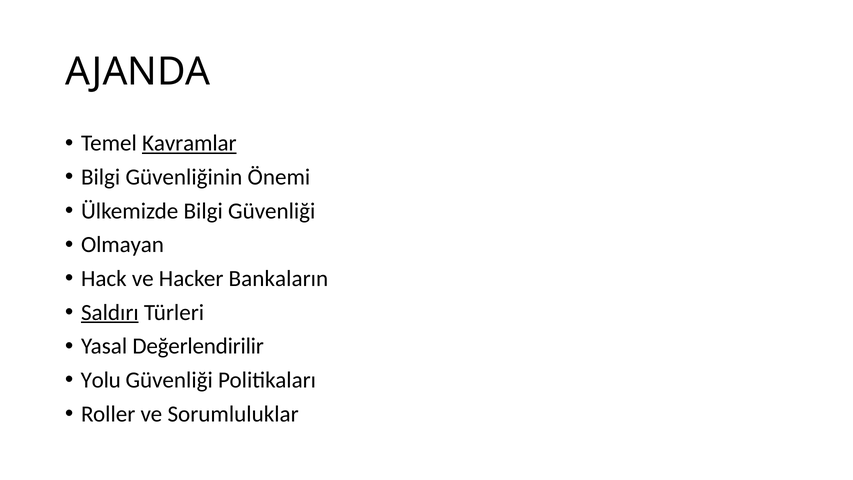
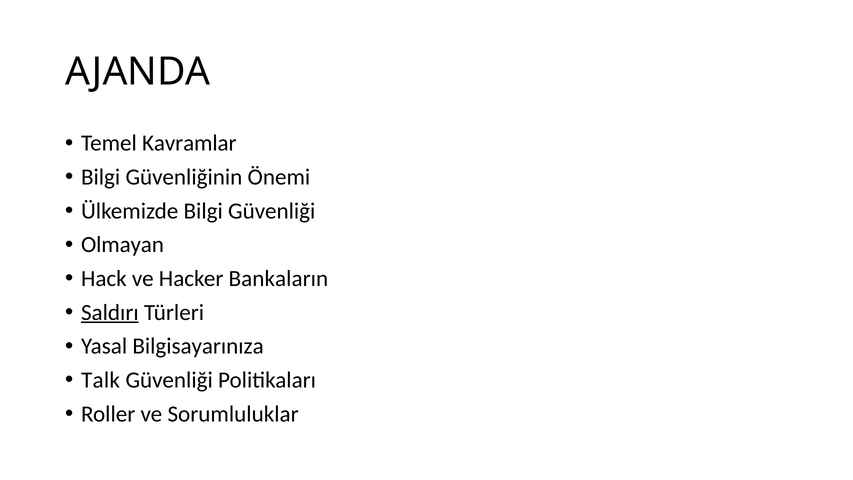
Kavramlar underline: present -> none (189, 143)
Değerlendirilir: Değerlendirilir -> Bilgisayarınıza (198, 346)
Yolu: Yolu -> Talk (101, 380)
